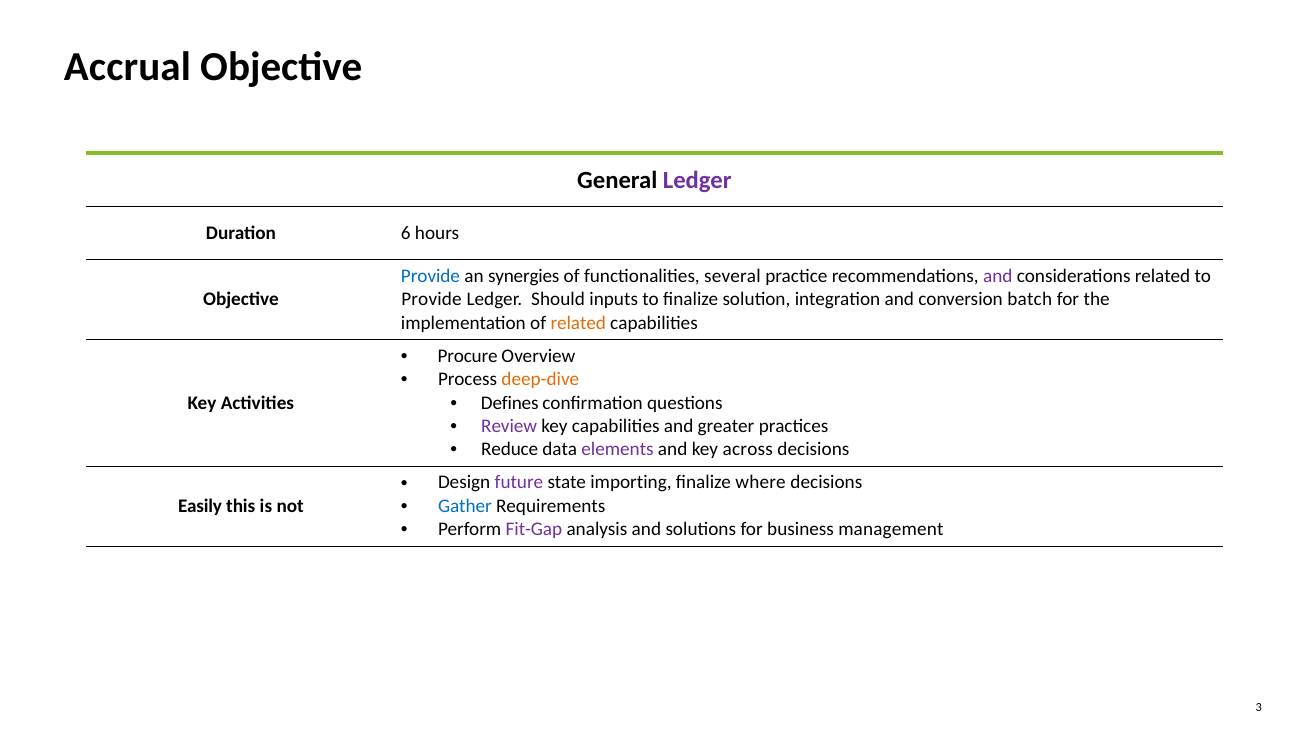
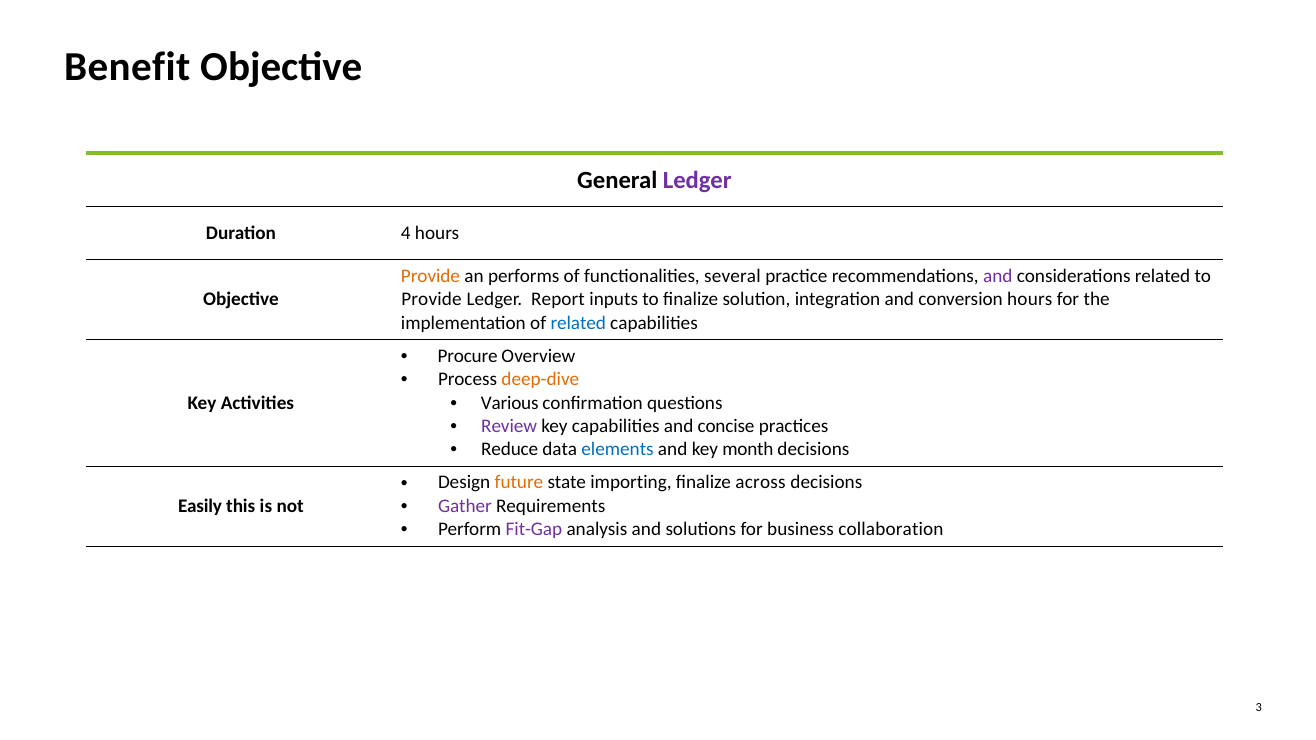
Accrual: Accrual -> Benefit (127, 67)
6: 6 -> 4 (406, 233)
Provide colour: blue -> orange (431, 276)
synergies: synergies -> performs (524, 276)
Should: Should -> Report (558, 299)
conversion batch: batch -> hours (1030, 299)
related colour: orange -> blue (578, 323)
Defines: Defines -> Various (510, 403)
greater: greater -> concise (726, 426)
elements colour: purple -> blue (618, 450)
across: across -> month (748, 450)
future colour: purple -> orange (519, 483)
where: where -> across (761, 483)
Gather colour: blue -> purple (465, 506)
management: management -> collaboration (891, 529)
